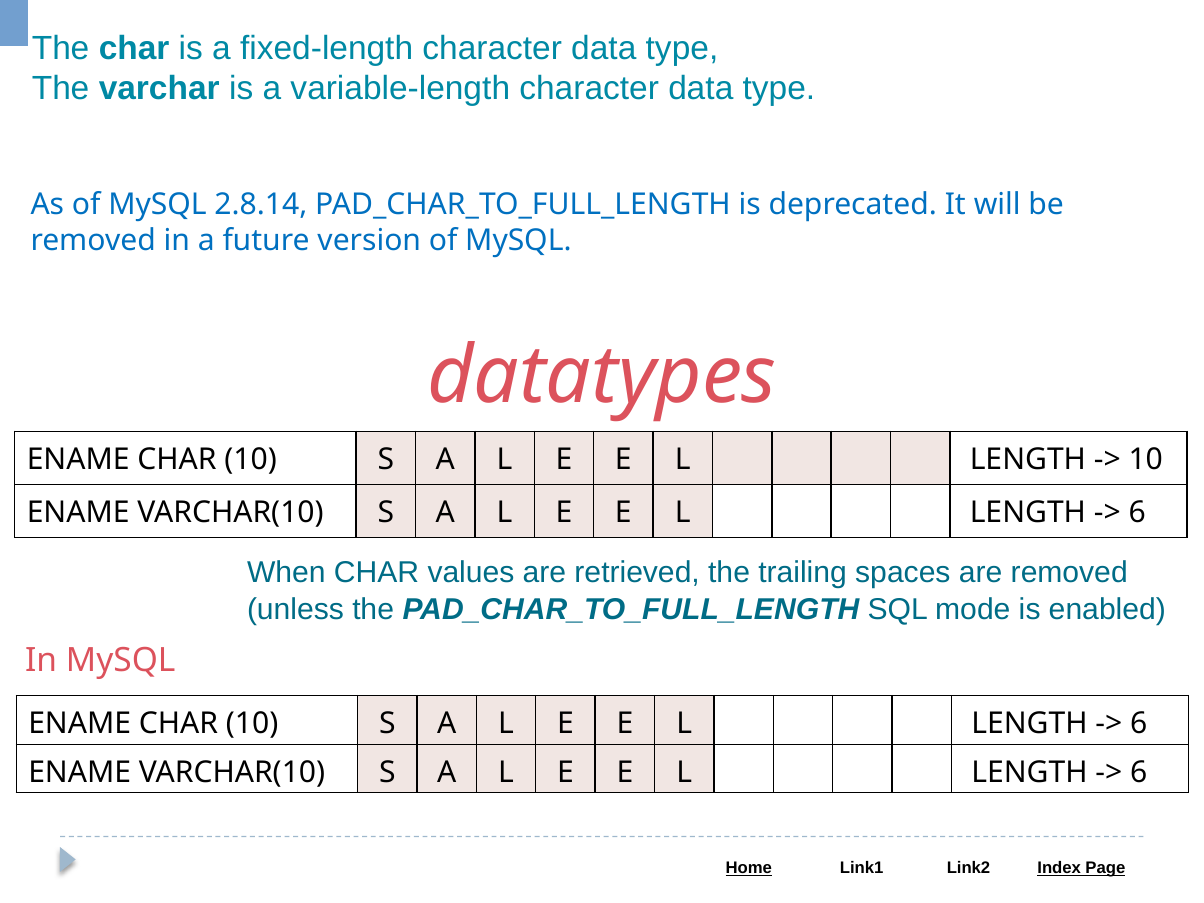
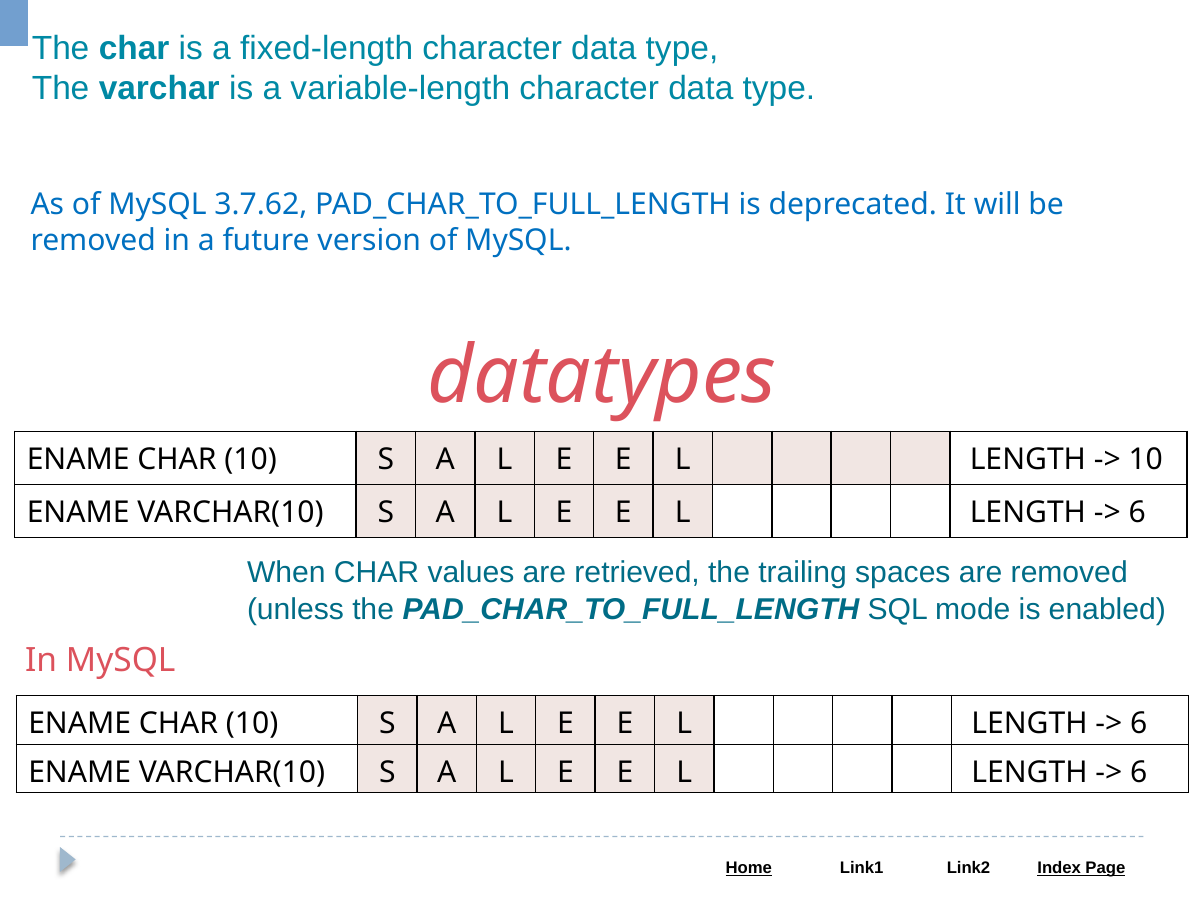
2.8.14: 2.8.14 -> 3.7.62 (261, 204)
